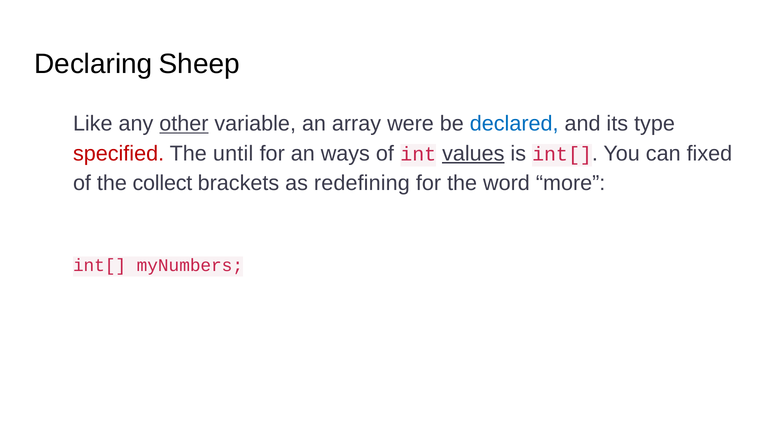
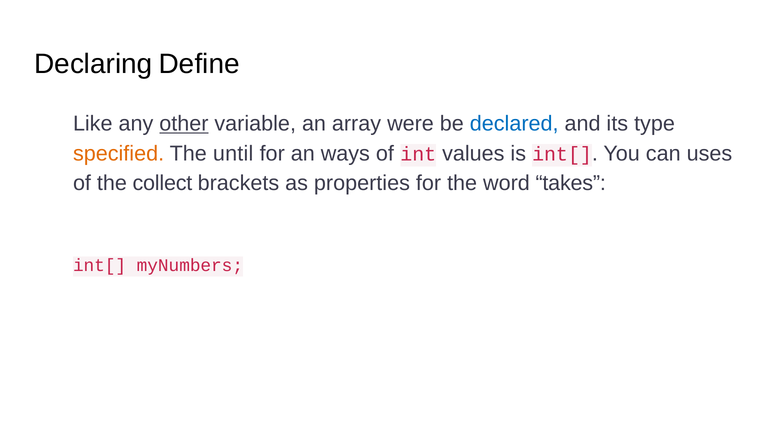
Sheep: Sheep -> Define (199, 64)
specified colour: red -> orange (119, 154)
values underline: present -> none (473, 154)
fixed: fixed -> uses (709, 154)
redefining: redefining -> properties (362, 183)
more: more -> takes (571, 183)
